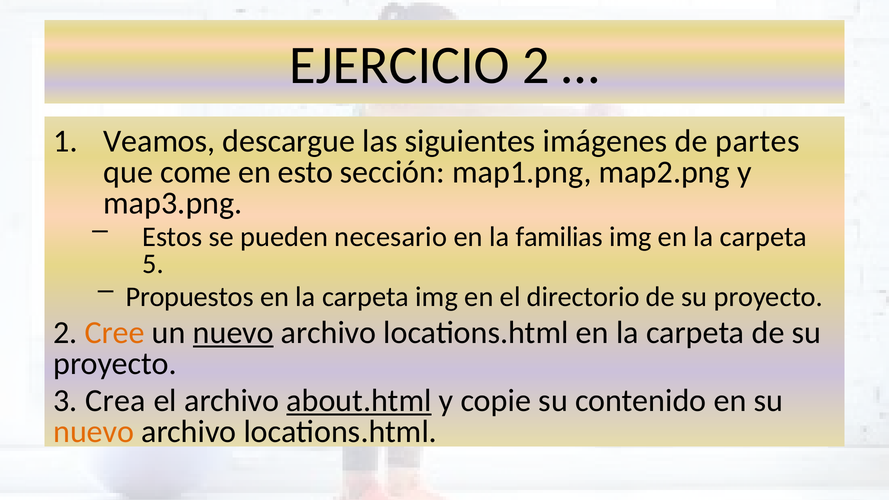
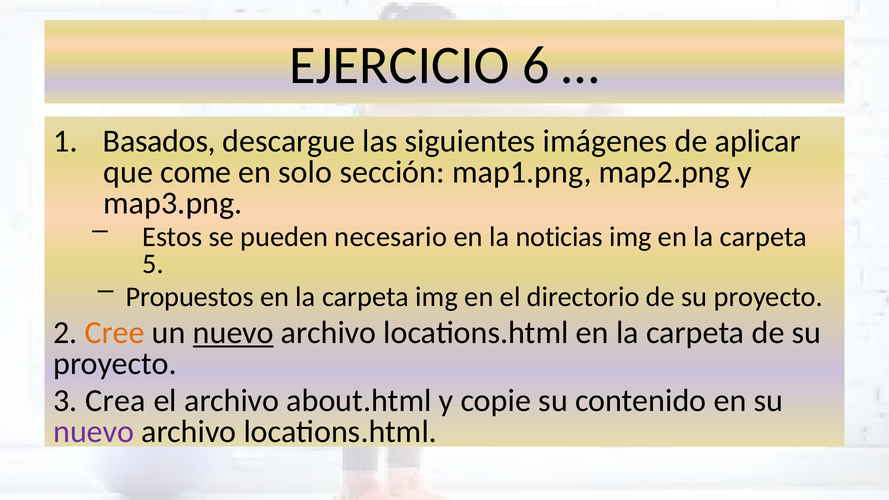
EJERCICIO 2: 2 -> 6 (536, 65)
Veamos: Veamos -> Basados (159, 141)
partes: partes -> aplicar (758, 141)
esto: esto -> solo (305, 172)
familias: familias -> noticias (559, 237)
about.html underline: present -> none (359, 401)
nuevo colour: orange -> purple (94, 431)
